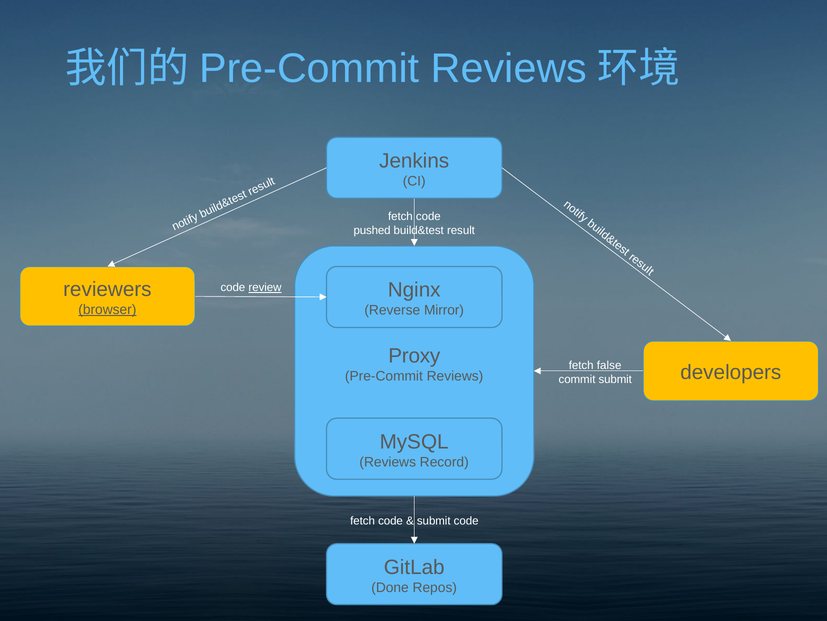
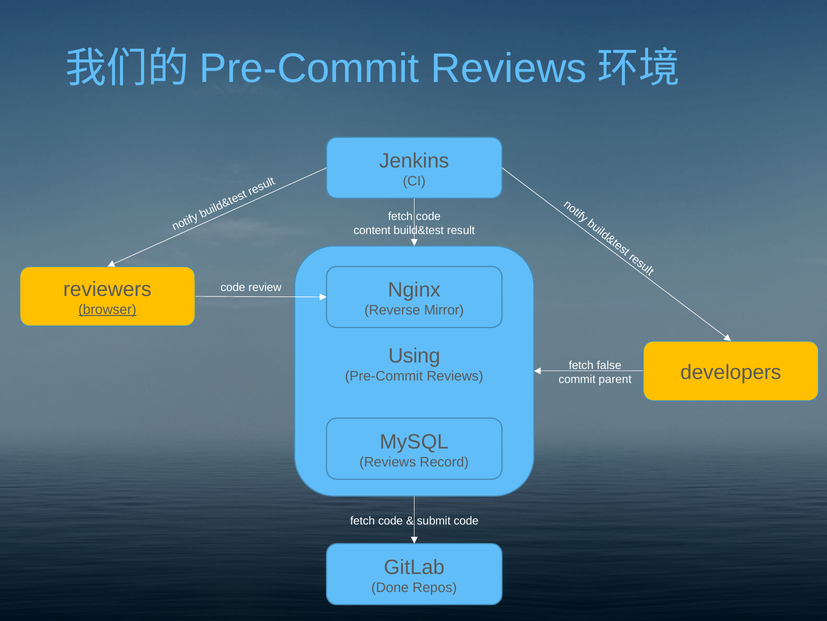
pushed: pushed -> content (372, 230)
review underline: present -> none (265, 287)
Proxy: Proxy -> Using (414, 355)
commit submit: submit -> parent (615, 379)
